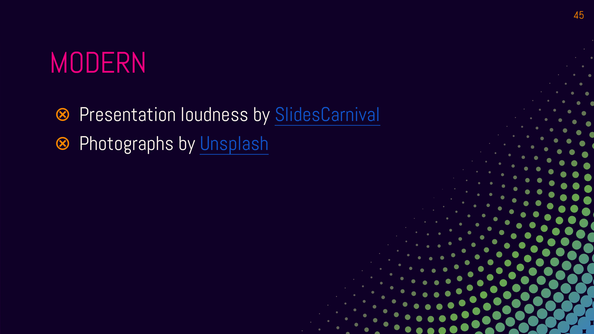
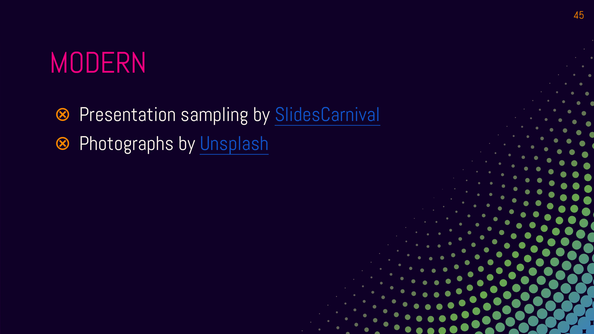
loudness: loudness -> sampling (215, 115)
